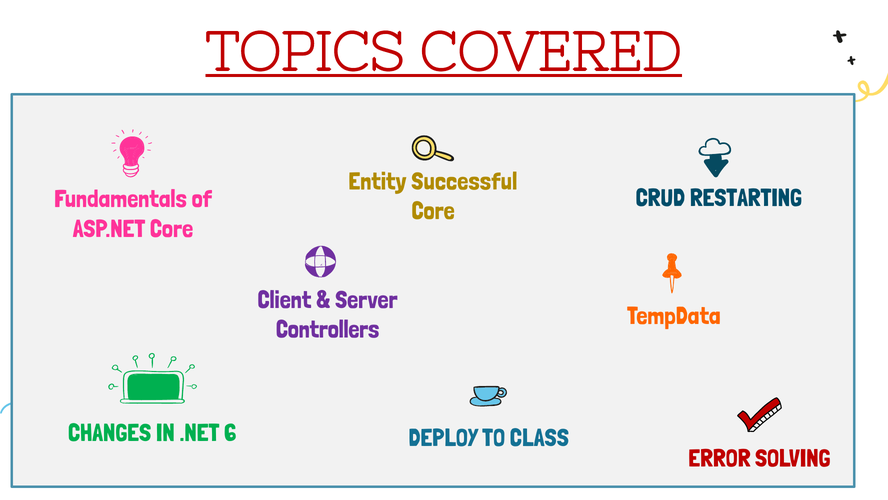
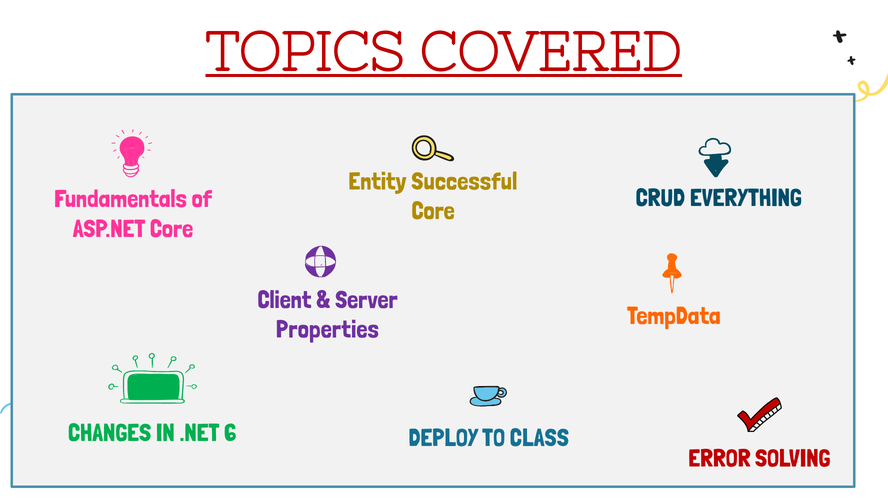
RESTARTING: RESTARTING -> EVERYTHING (746, 198)
Controllers: Controllers -> Properties (327, 329)
